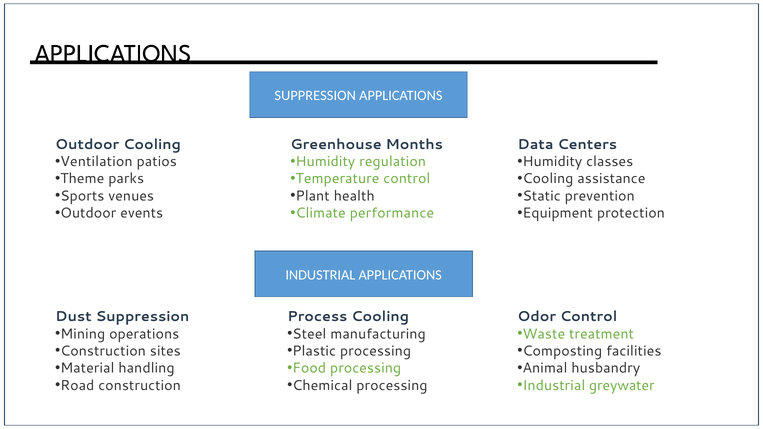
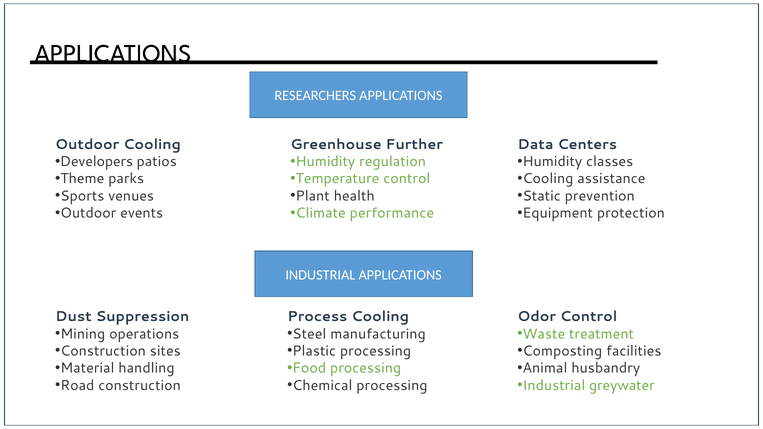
SUPPRESSION: SUPPRESSION -> RESEARCHERS (315, 96)
Months: Months -> Further (414, 144)
Ventilation: Ventilation -> Developers (96, 162)
